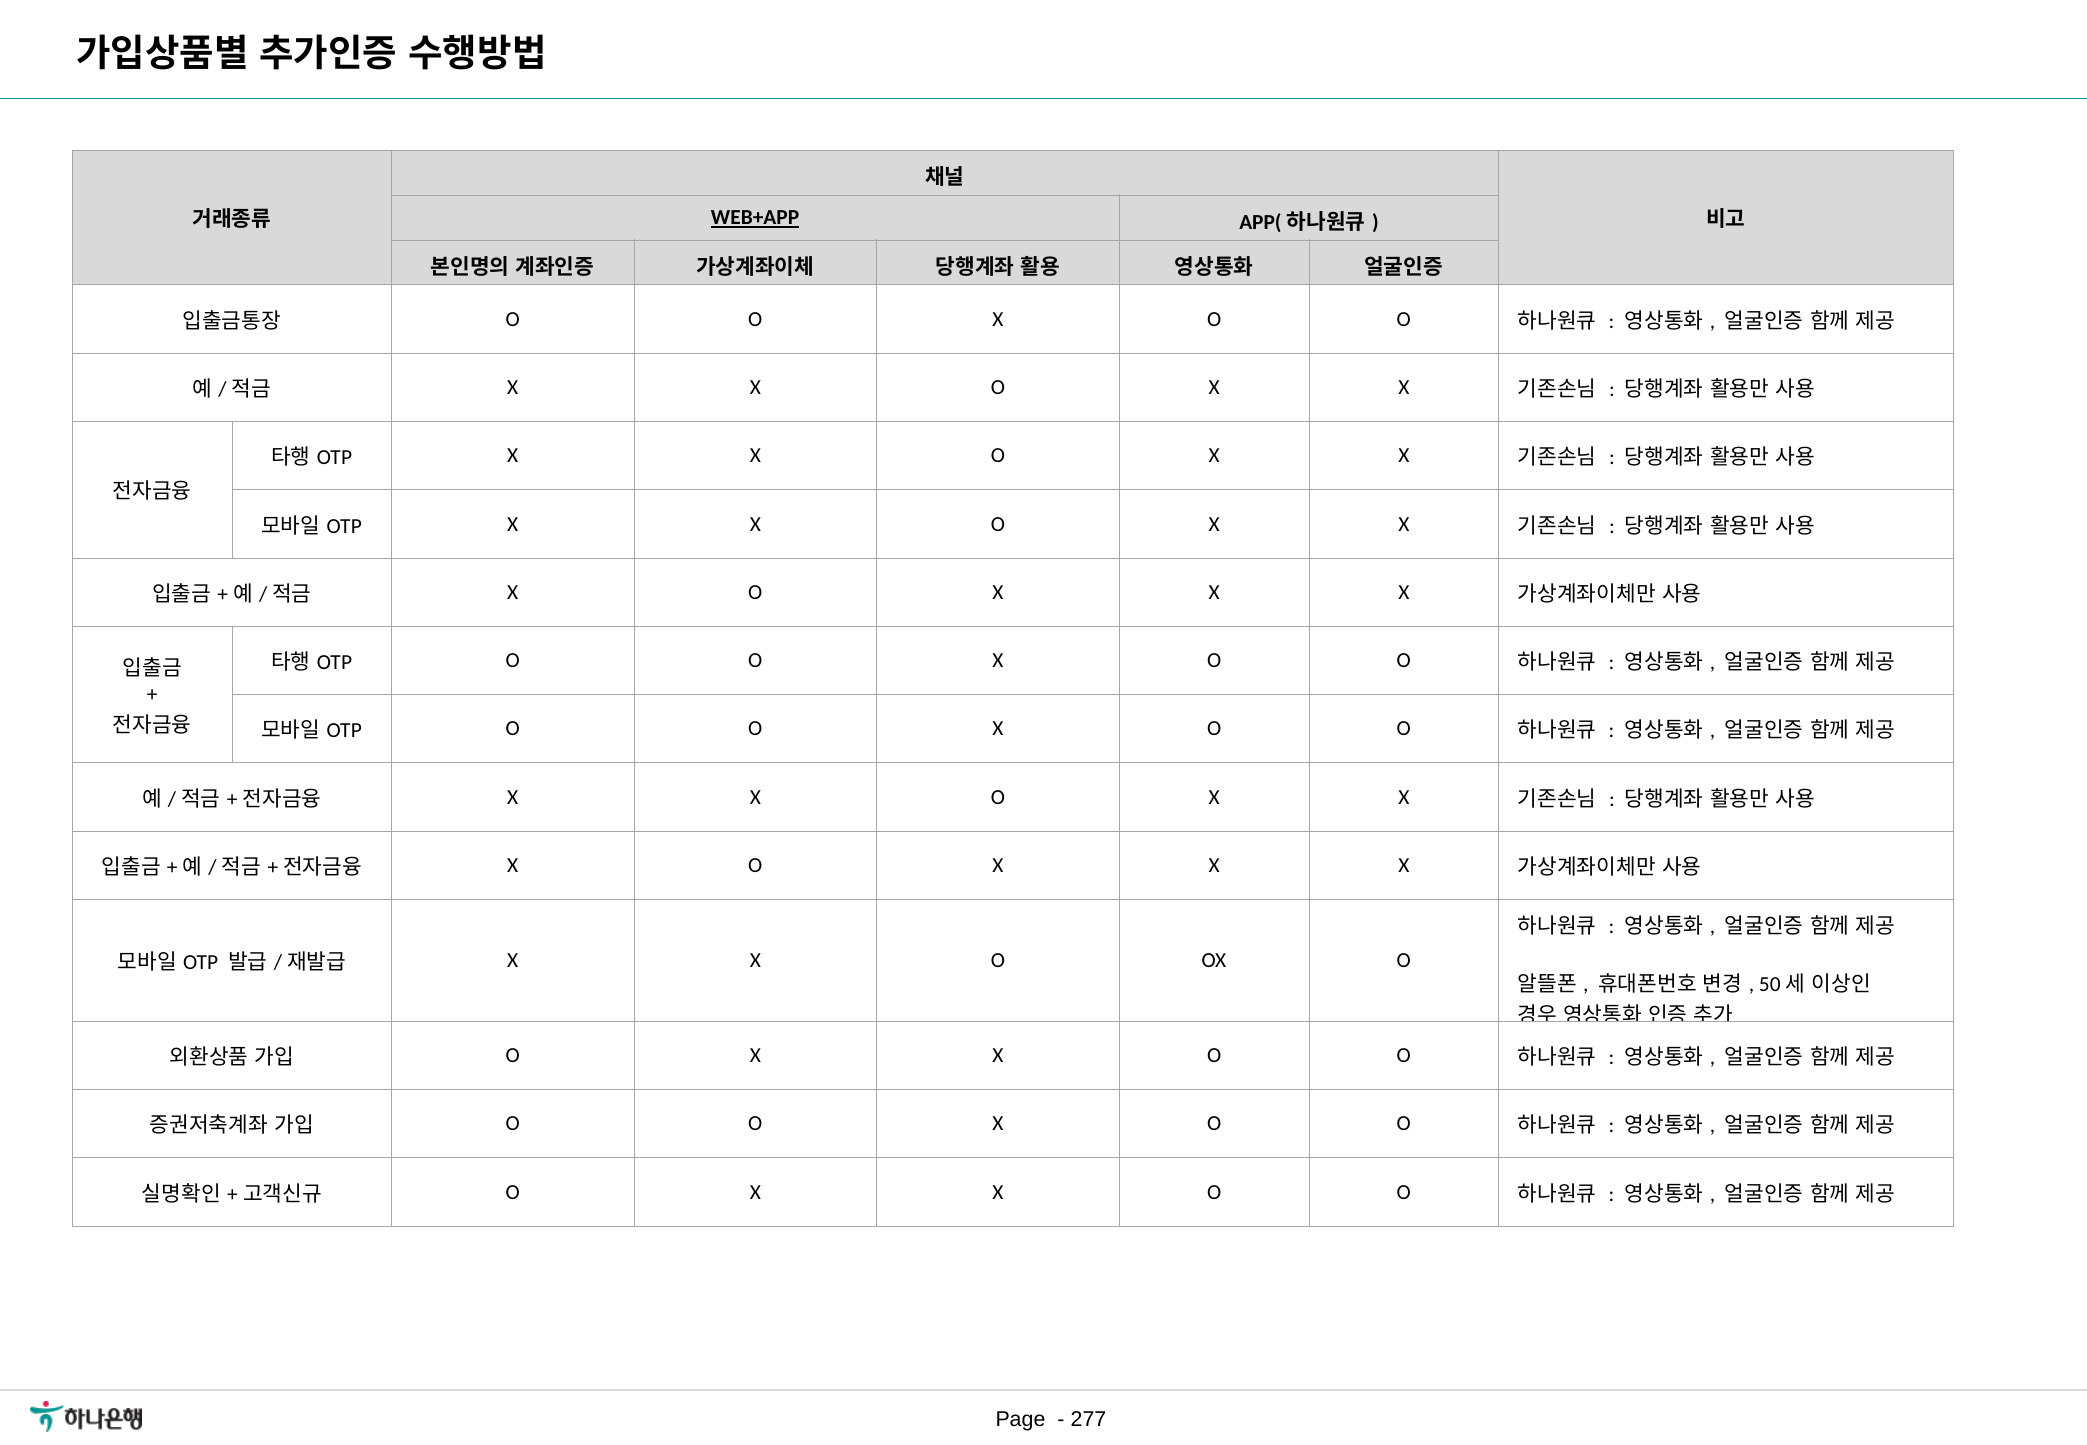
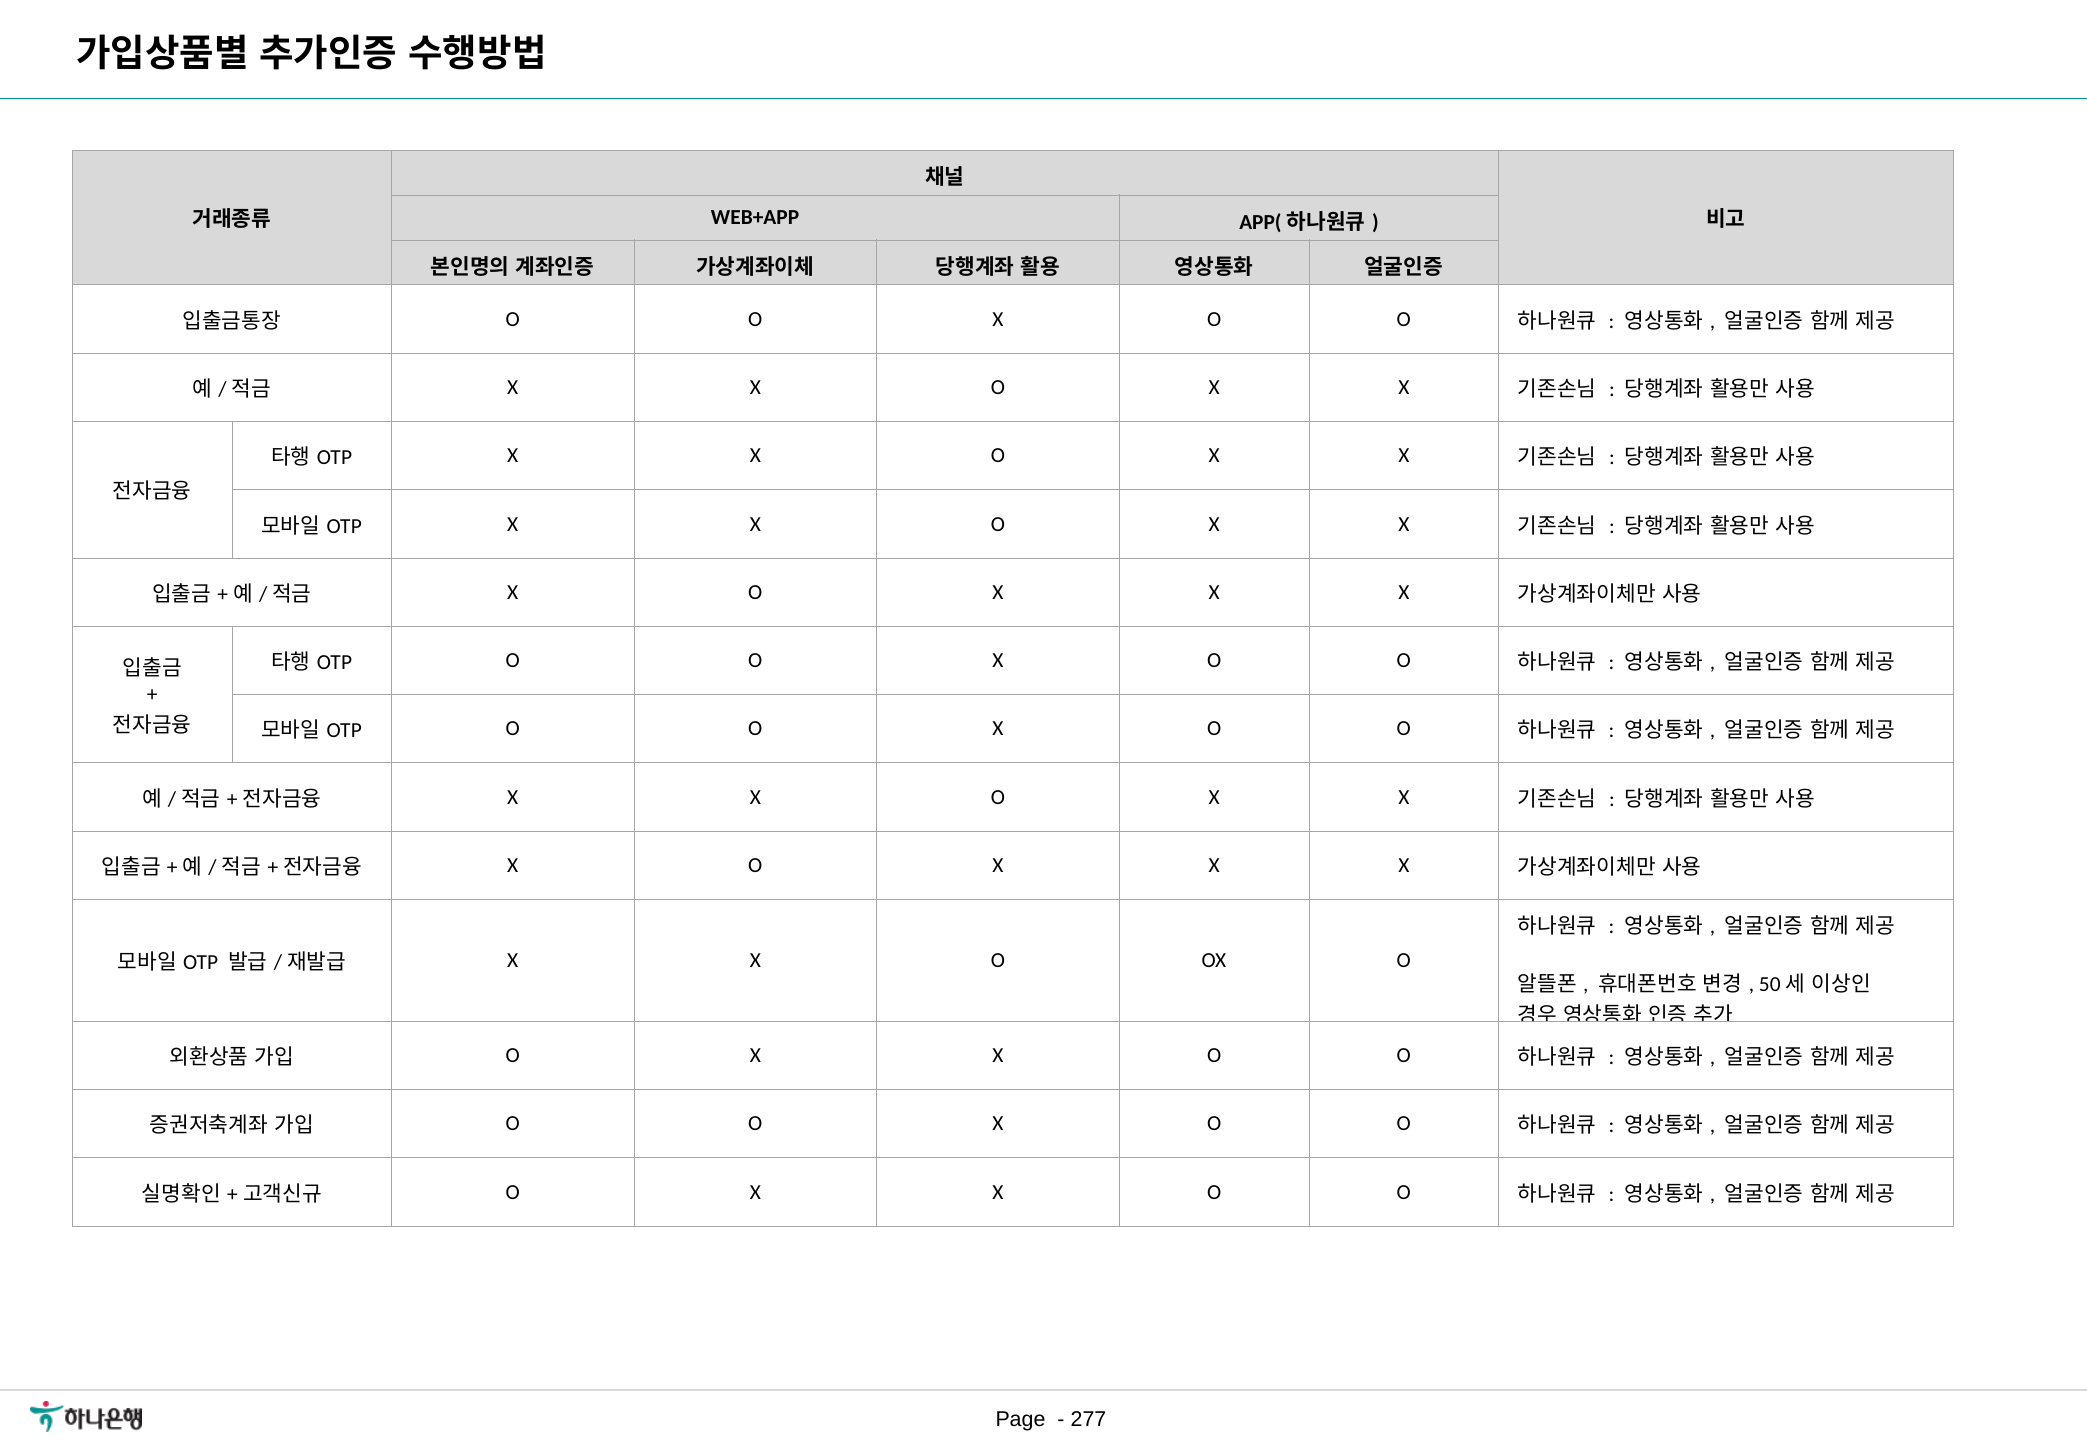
WEB+APP underline: present -> none (755, 218)
